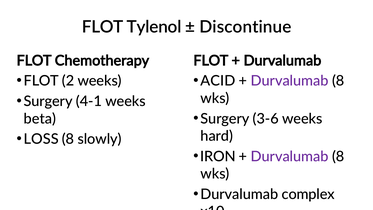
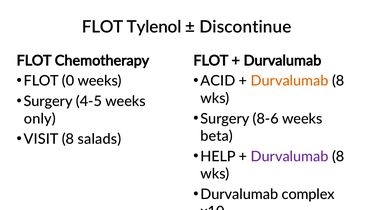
2: 2 -> 0 (68, 81)
Durvalumab colour: purple -> orange (290, 81)
4-1: 4-1 -> 4-5 (89, 101)
3-6: 3-6 -> 8-6 (266, 119)
beta: beta -> only (40, 119)
hard: hard -> beta (217, 136)
LOSS: LOSS -> VISIT (41, 139)
slowly: slowly -> salads (99, 139)
IRON: IRON -> HELP (218, 156)
